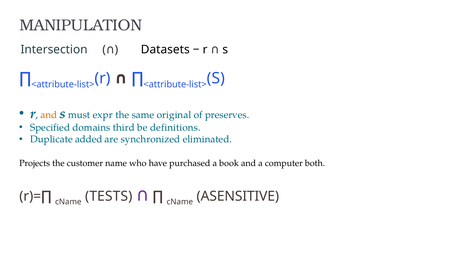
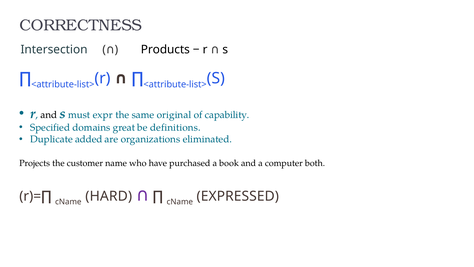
MANIPULATION: MANIPULATION -> CORRECTNESS (81, 25)
Datasets: Datasets -> Products (165, 50)
and colour: orange -> black (49, 115)
preserves: preserves -> capability (227, 115)
third: third -> great (124, 127)
synchronized: synchronized -> organizations (150, 139)
TESTS: TESTS -> HARD (109, 196)
ASENSITIVE: ASENSITIVE -> EXPRESSED (238, 196)
